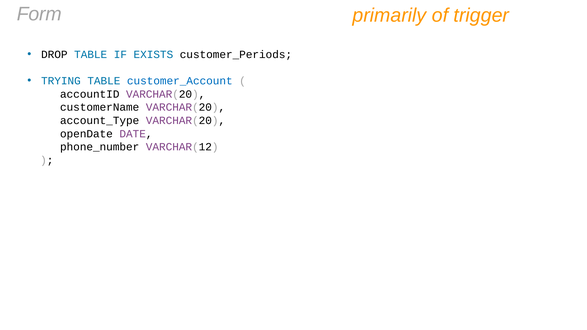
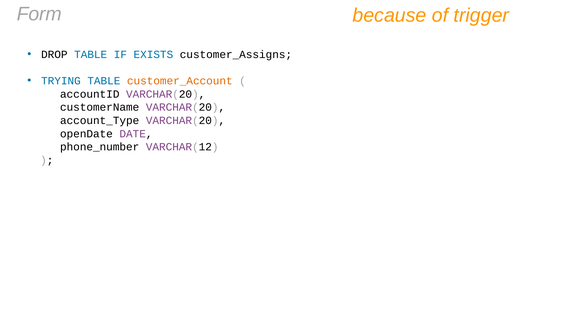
primarily: primarily -> because (389, 15)
customer_Periods: customer_Periods -> customer_Assigns (236, 55)
customer_Account colour: blue -> orange (180, 81)
